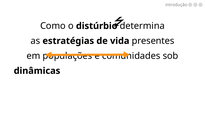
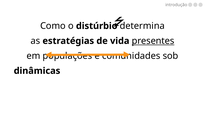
presentes underline: none -> present (153, 41)
